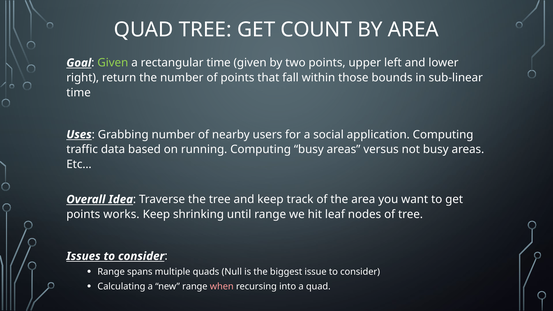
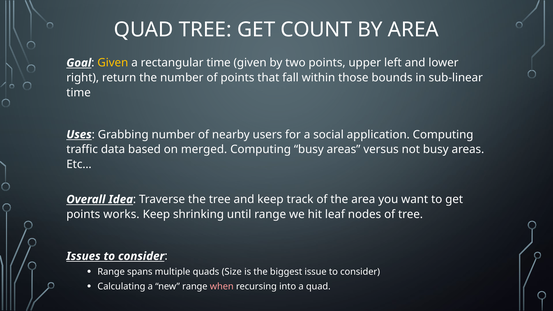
Given colour: light green -> yellow (113, 63)
running: running -> merged (204, 149)
Null: Null -> Size (232, 272)
